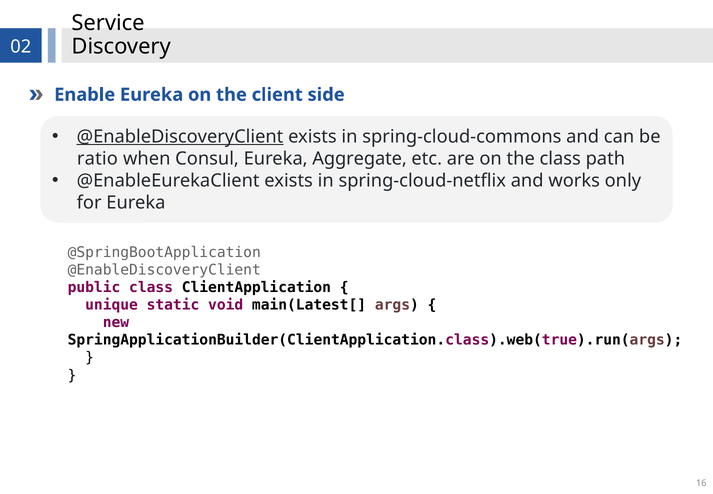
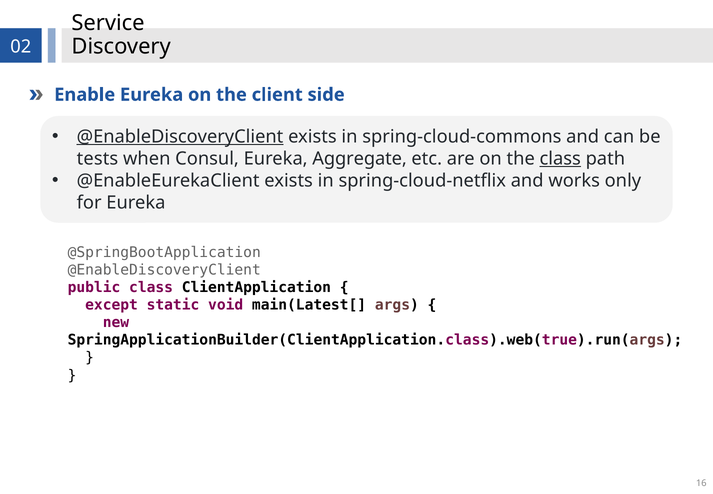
ratio: ratio -> tests (97, 159)
class underline: none -> present (560, 159)
unique: unique -> except (112, 305)
